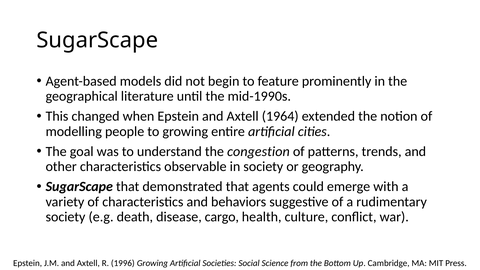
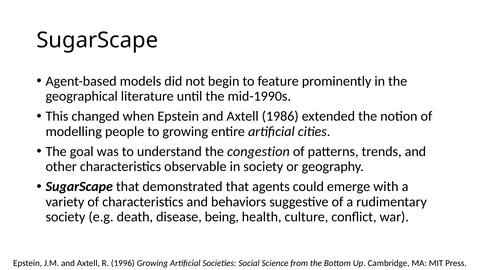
1964: 1964 -> 1986 (280, 116)
cargo: cargo -> being (222, 217)
